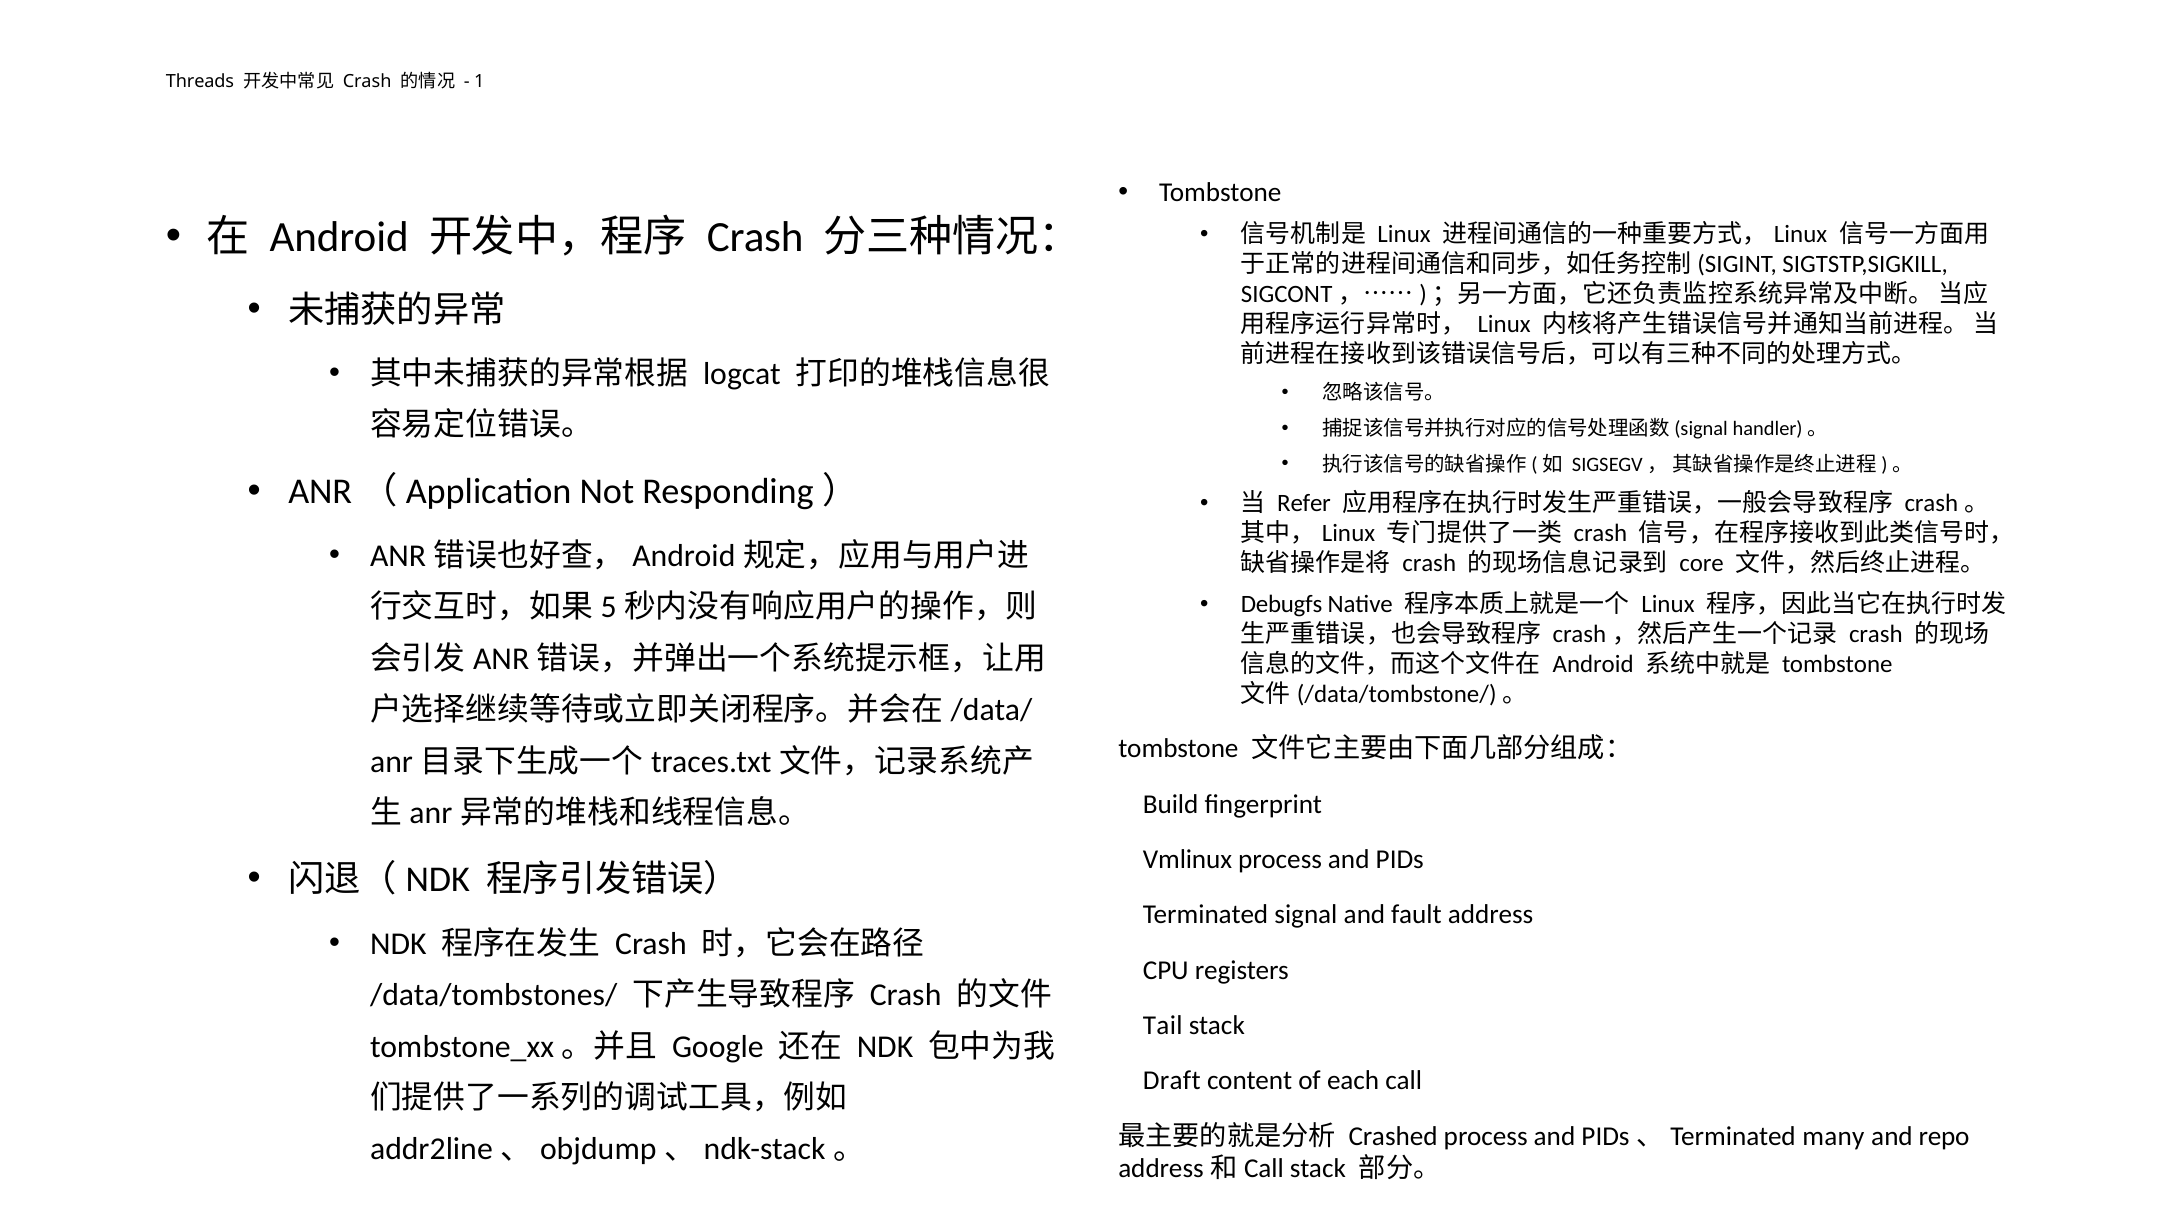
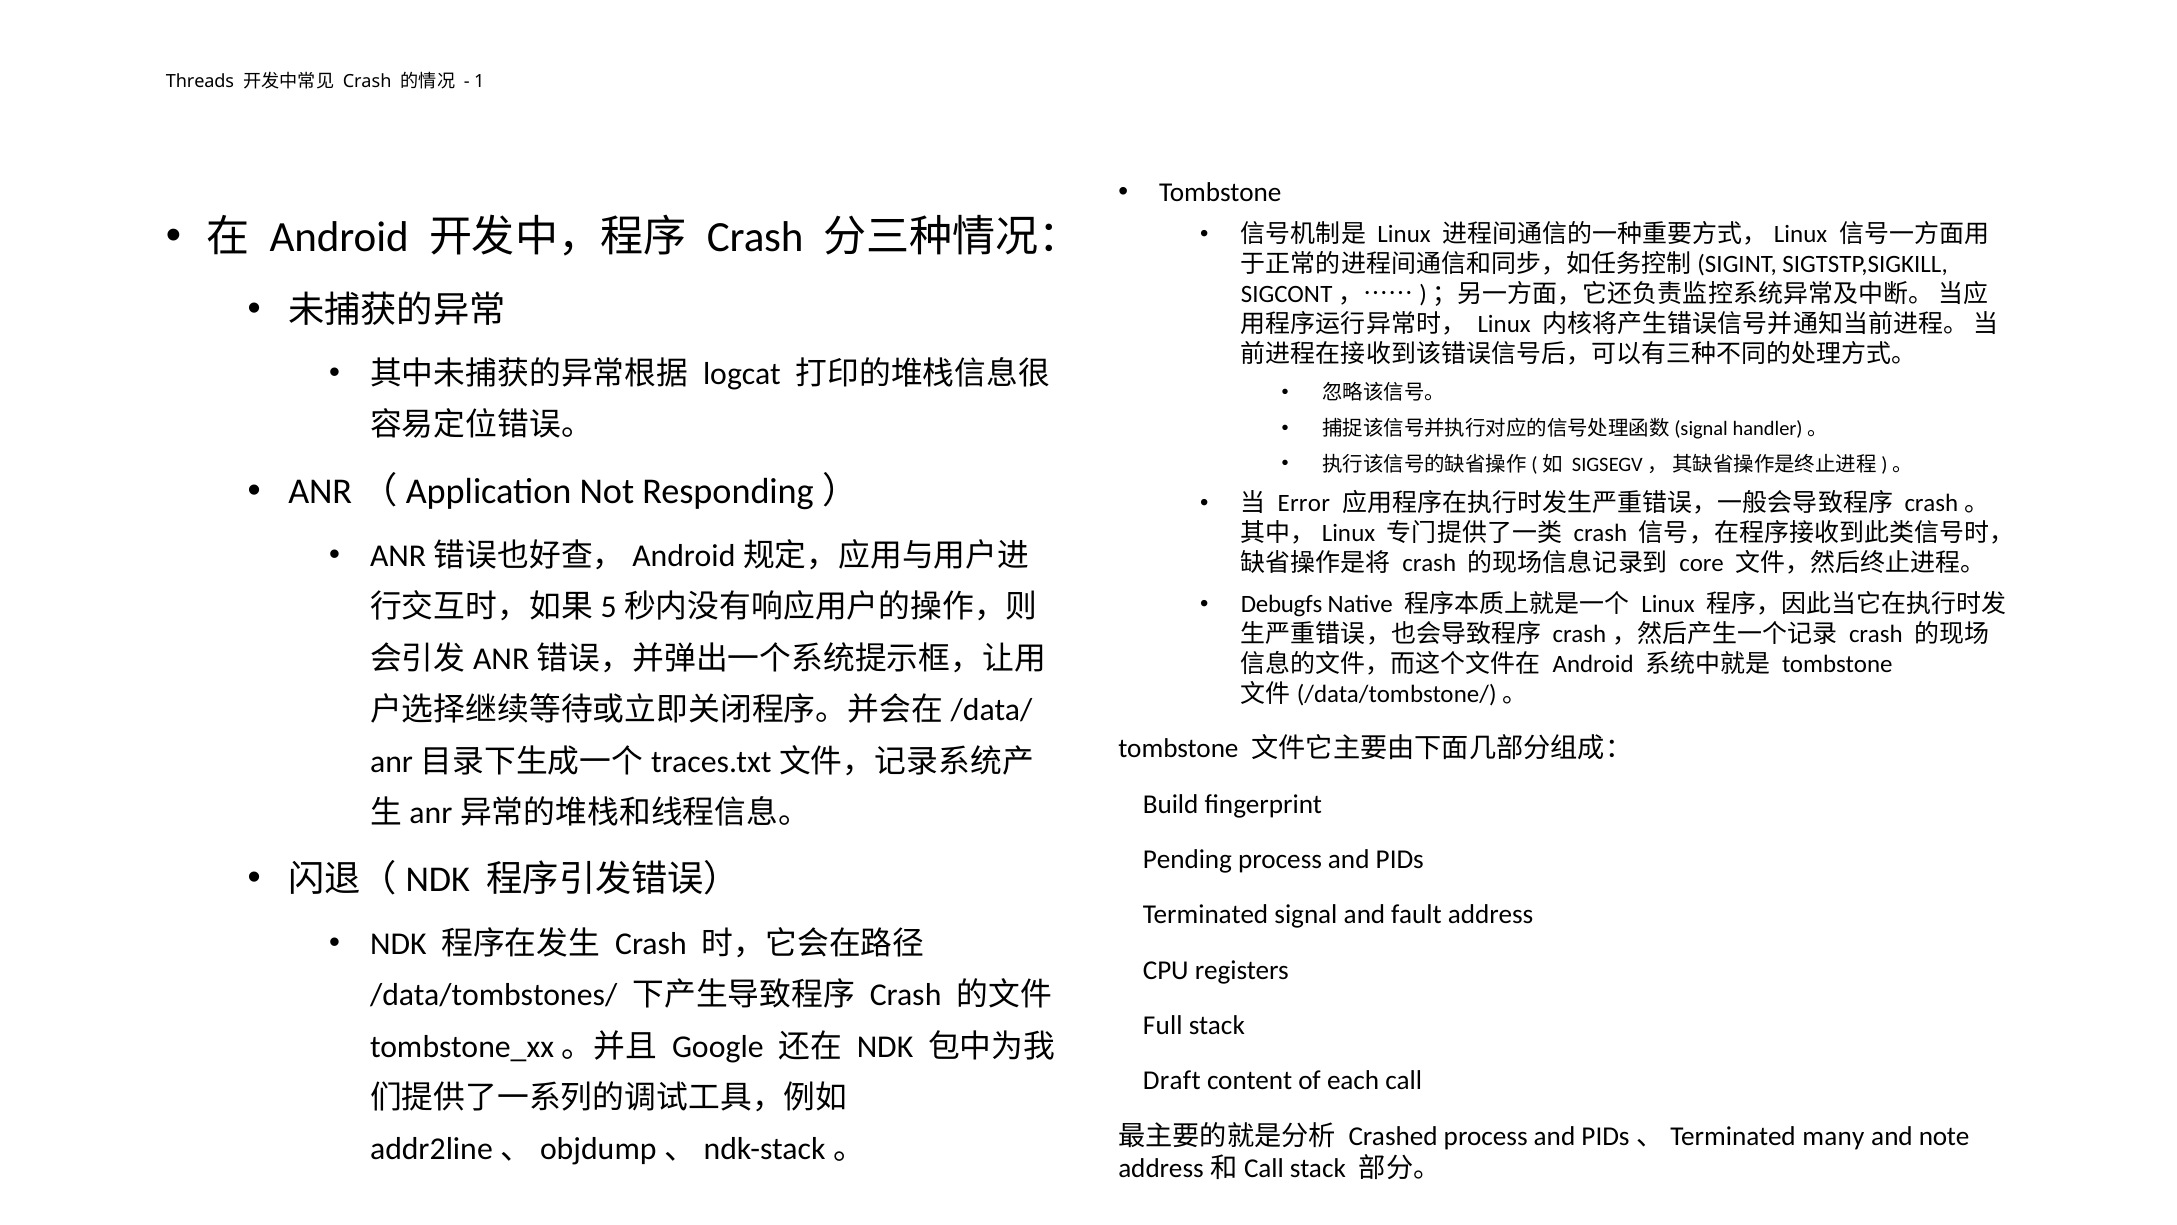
Refer: Refer -> Error (1304, 503)
Vmlinux: Vmlinux -> Pending (1187, 859)
Tail: Tail -> Full (1163, 1025)
repo: repo -> note (1944, 1136)
